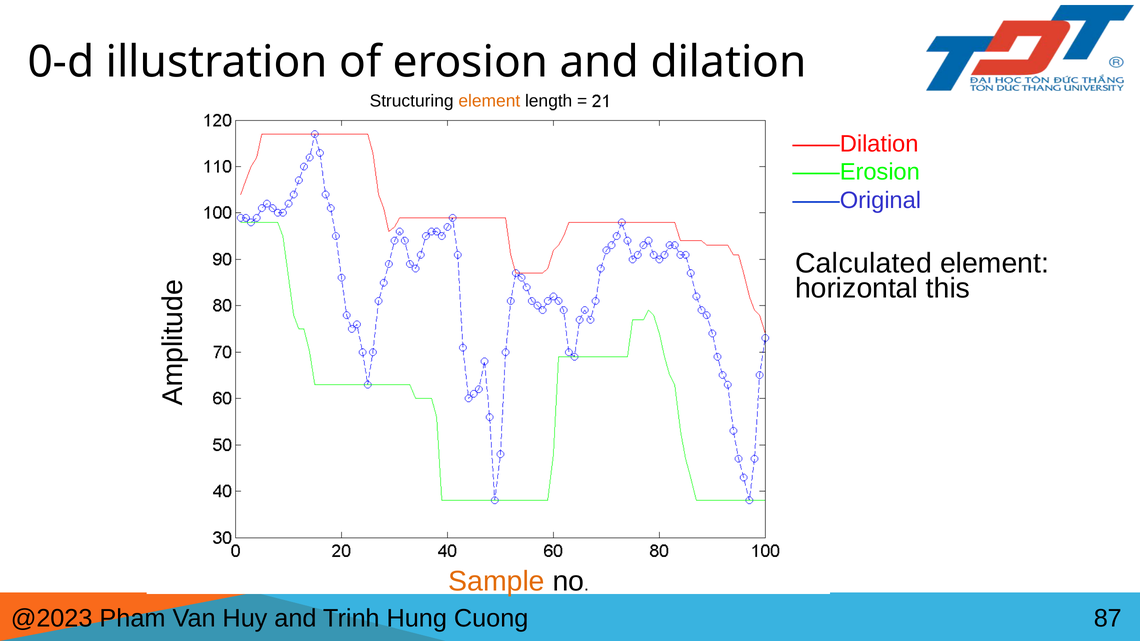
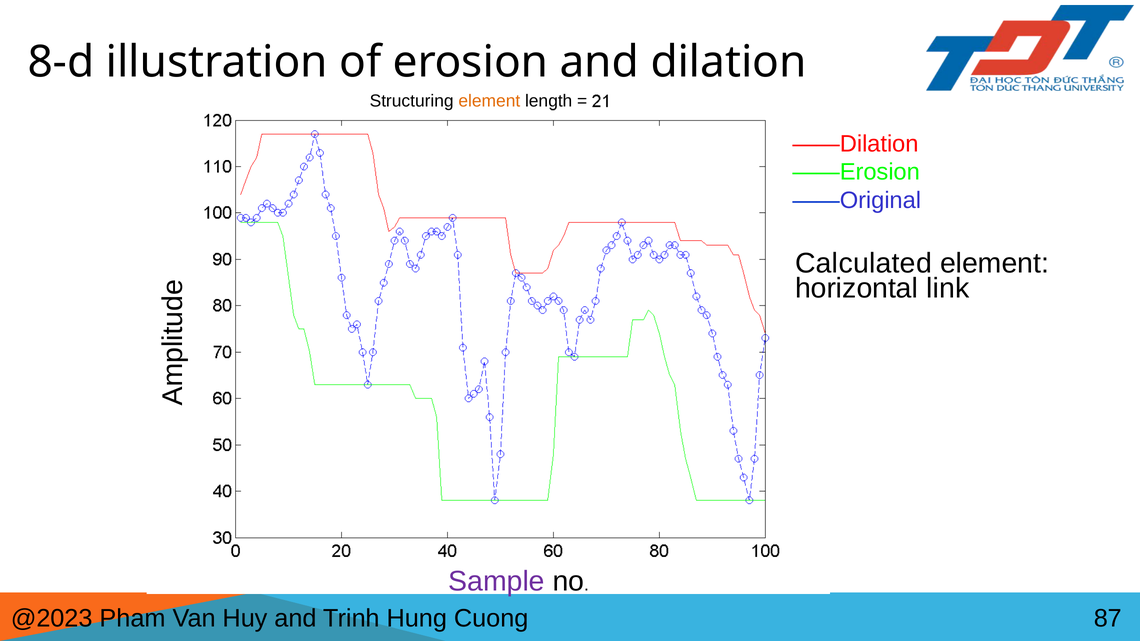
0-d: 0-d -> 8-d (61, 62)
this: this -> link (948, 289)
Sample colour: orange -> purple (497, 582)
